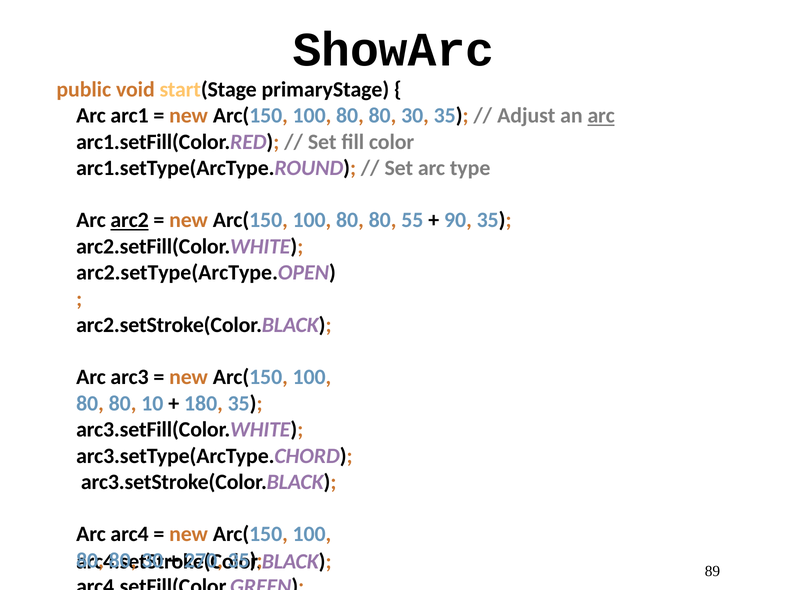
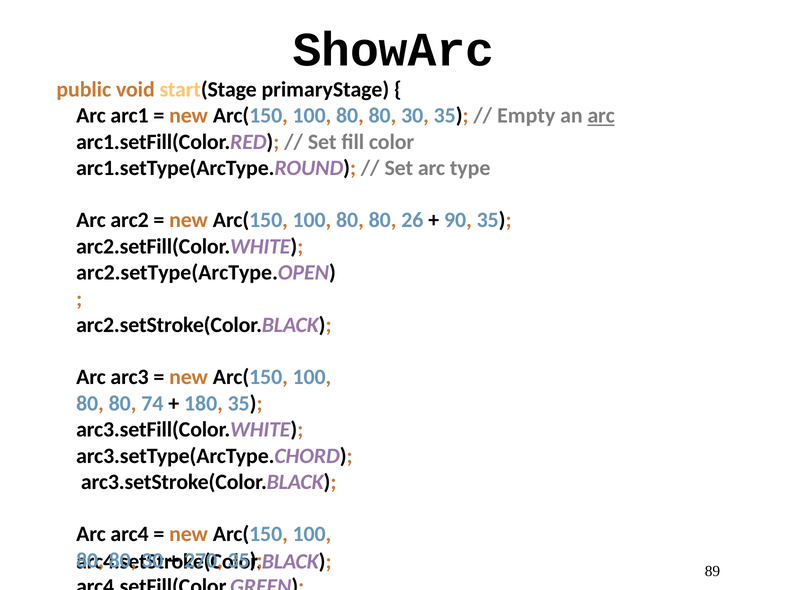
Adjust: Adjust -> Empty (526, 116)
arc2 underline: present -> none (130, 220)
55: 55 -> 26 (412, 220)
10: 10 -> 74 (152, 404)
